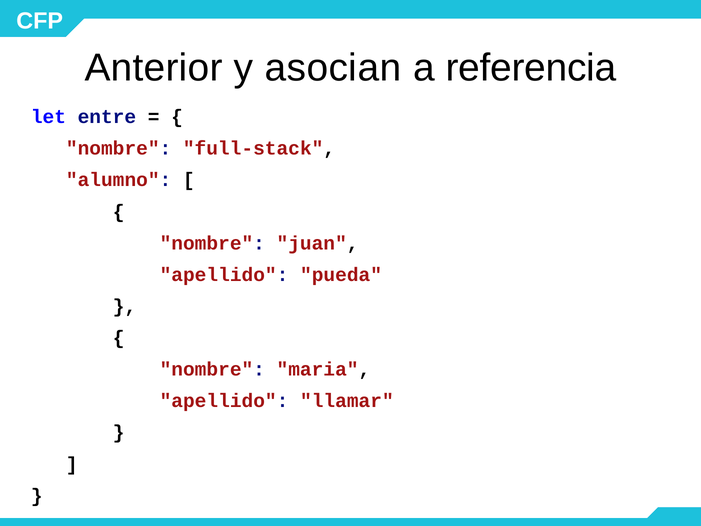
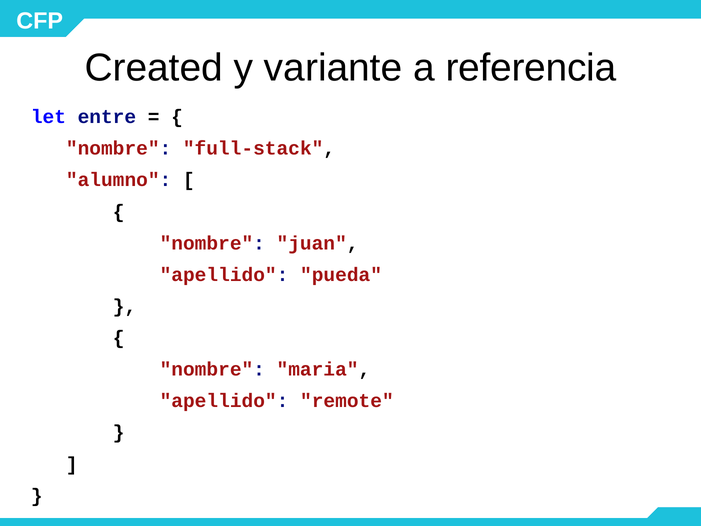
Anterior: Anterior -> Created (154, 68)
asocian: asocian -> variante (333, 68)
llamar: llamar -> remote (347, 401)
